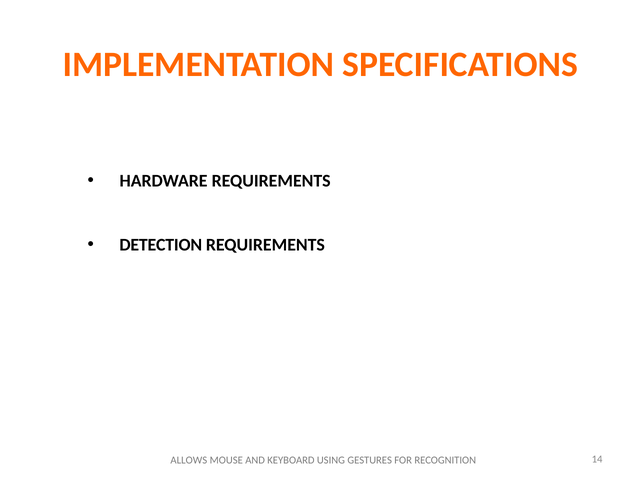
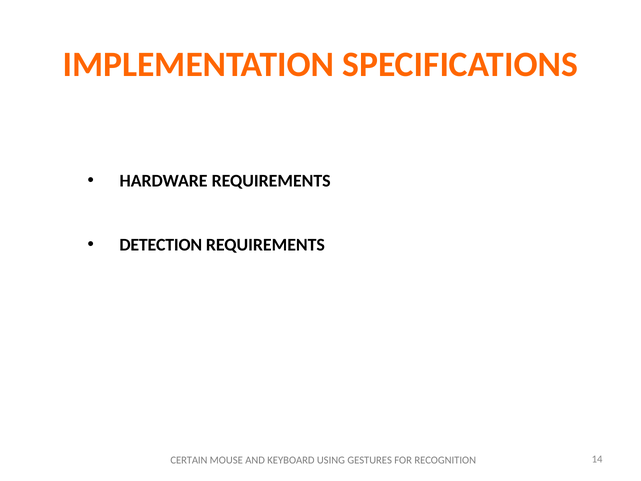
ALLOWS: ALLOWS -> CERTAIN (189, 460)
